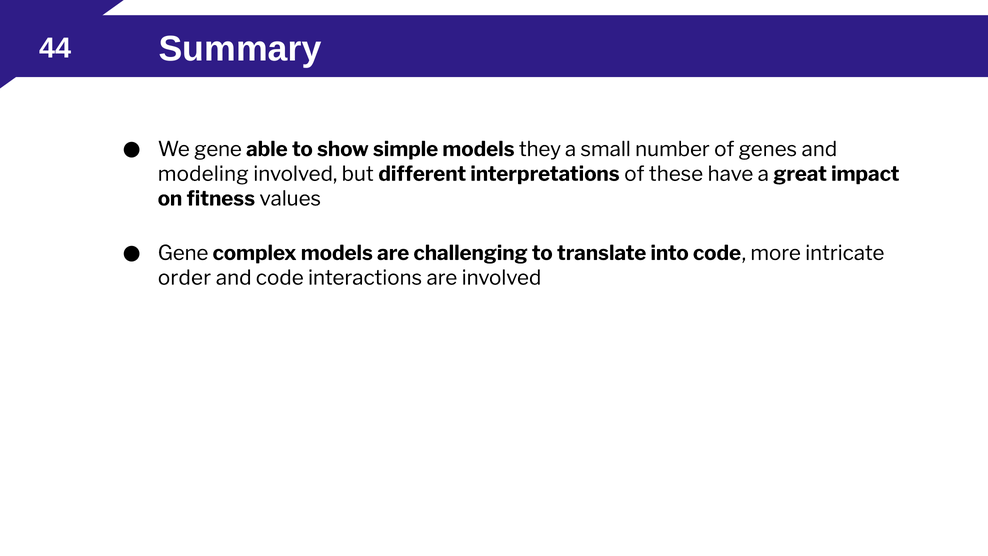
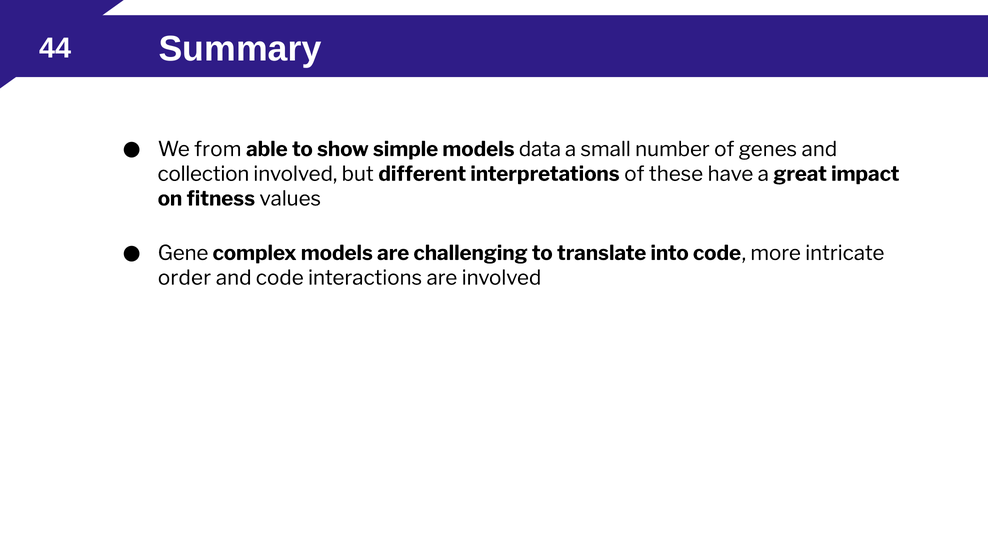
We gene: gene -> from (218, 149)
they: they -> data (540, 149)
modeling: modeling -> collection (203, 174)
